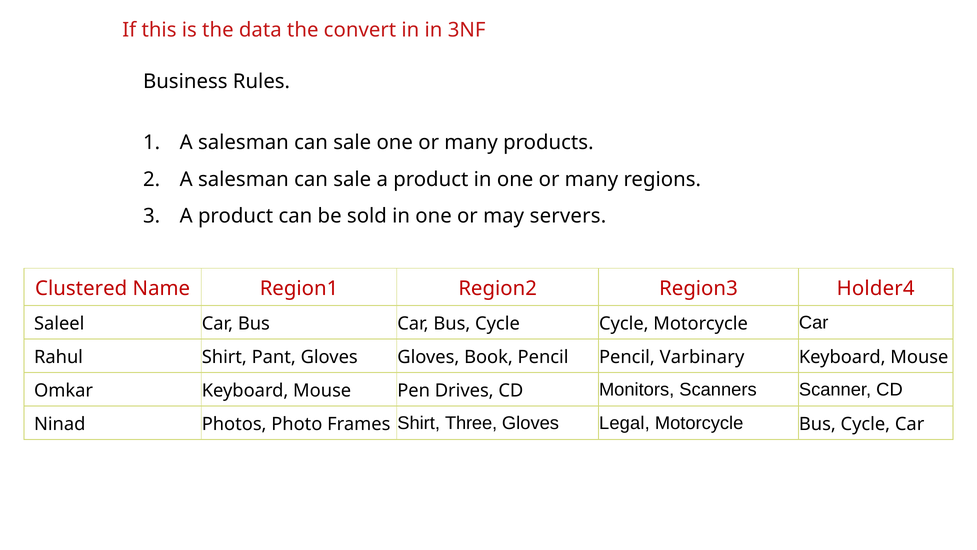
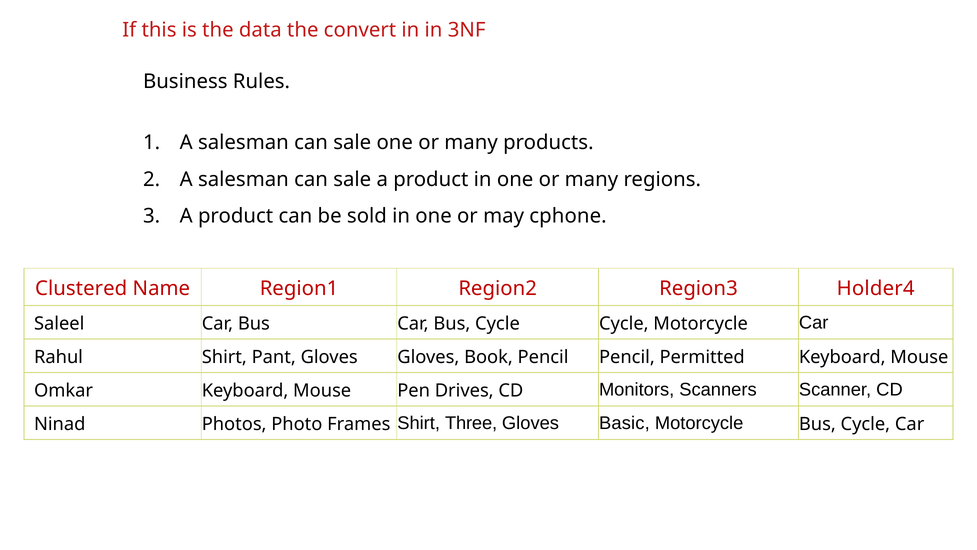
servers: servers -> cphone (568, 216)
Varbinary: Varbinary -> Permitted (702, 357)
Legal: Legal -> Basic (624, 423)
